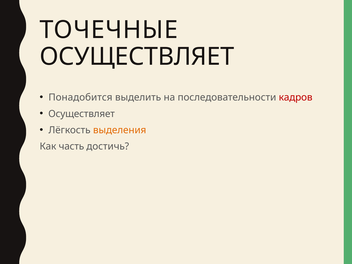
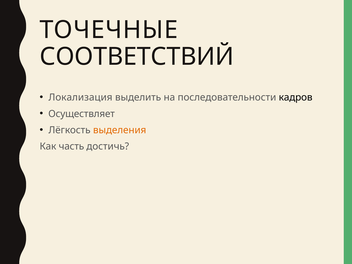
ОСУЩЕСТВЛЯЕТ: ОСУЩЕСТВЛЯЕТ -> СООТВЕТСТВИЙ (137, 57)
Понадобится: Понадобится -> Локализация (80, 97)
кадров colour: red -> black (296, 97)
